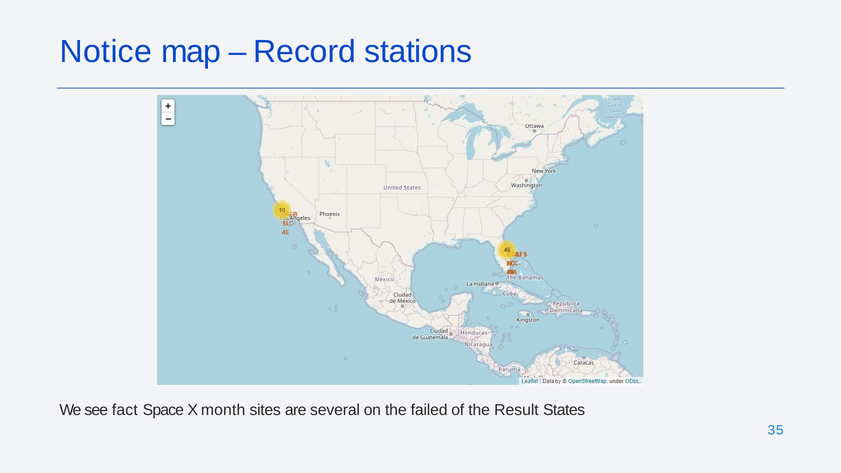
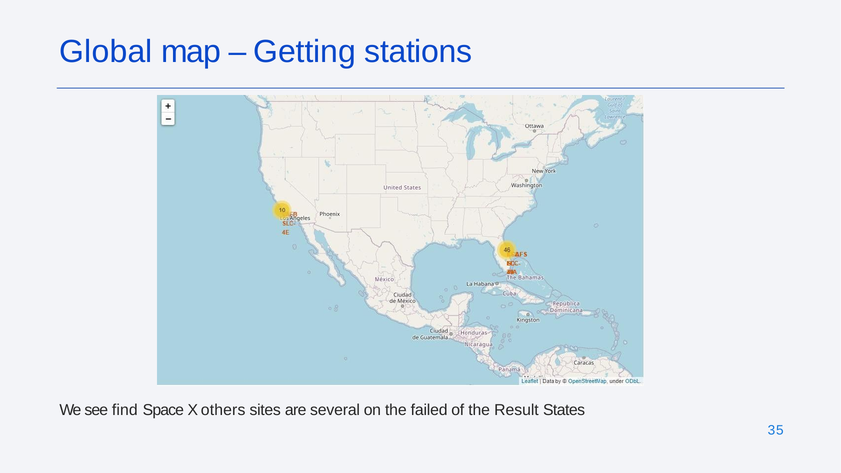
Notice: Notice -> Global (106, 52)
Record: Record -> Getting (305, 52)
fact: fact -> find (125, 410)
month: month -> others (223, 410)
